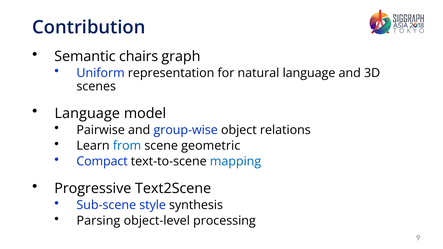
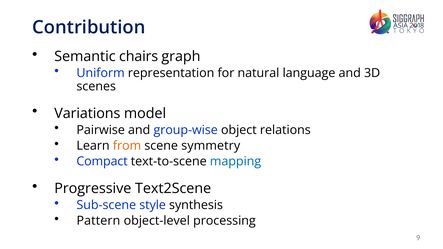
Language: Language -> Variations (87, 113)
from colour: blue -> orange (127, 146)
geometric: geometric -> symmetry (211, 146)
Parsing: Parsing -> Pattern (98, 221)
